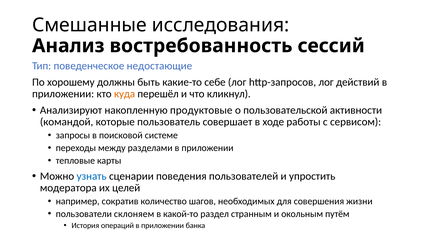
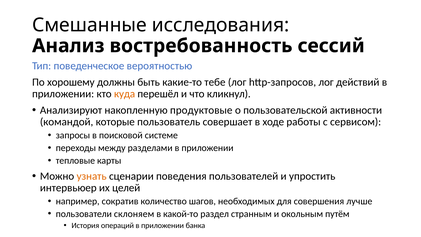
недостающие: недостающие -> вероятностью (159, 66)
себе: себе -> тебе (215, 82)
узнать colour: blue -> orange (92, 176)
модератора: модератора -> интервьюер (68, 188)
жизни: жизни -> лучше (359, 201)
